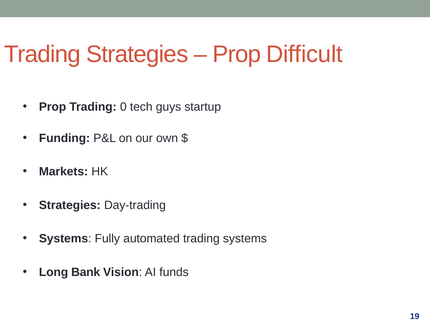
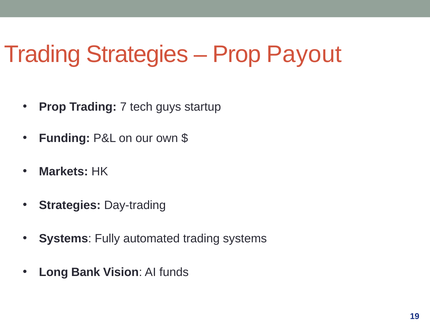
Difficult: Difficult -> Payout (304, 54)
0: 0 -> 7 (123, 107)
